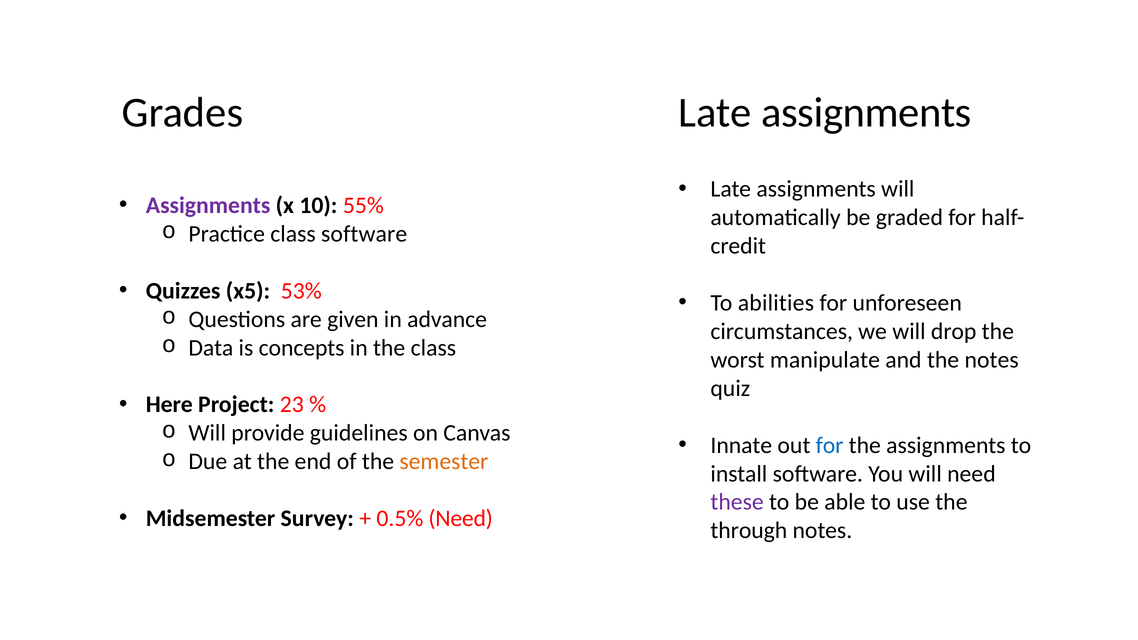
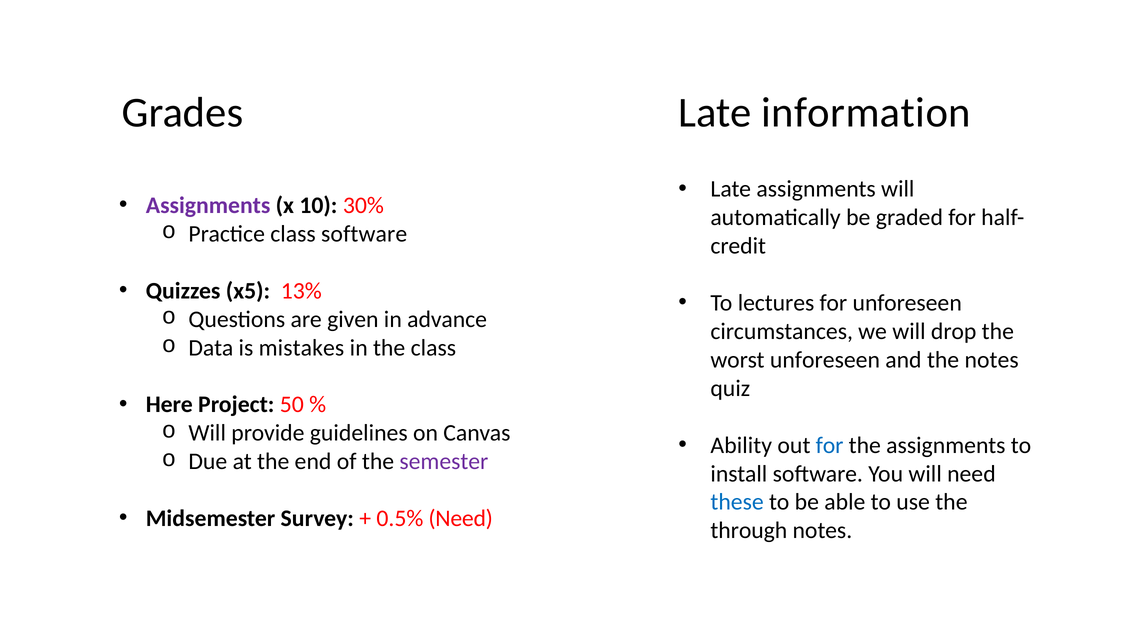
assignments: assignments -> information (866, 113)
55%: 55% -> 30% (363, 205)
53%: 53% -> 13% (301, 291)
abilities: abilities -> lectures (776, 303)
concepts: concepts -> mistakes (301, 348)
worst manipulate: manipulate -> unforeseen (825, 360)
23: 23 -> 50 (292, 405)
Innate: Innate -> Ability (741, 445)
semester colour: orange -> purple (444, 462)
these colour: purple -> blue (737, 502)
